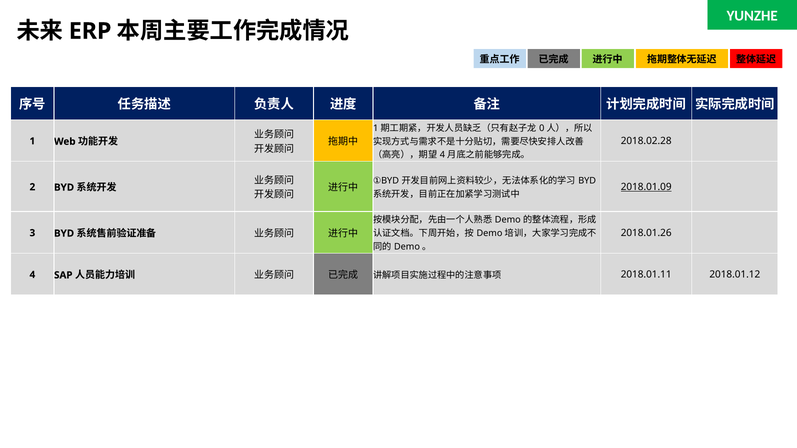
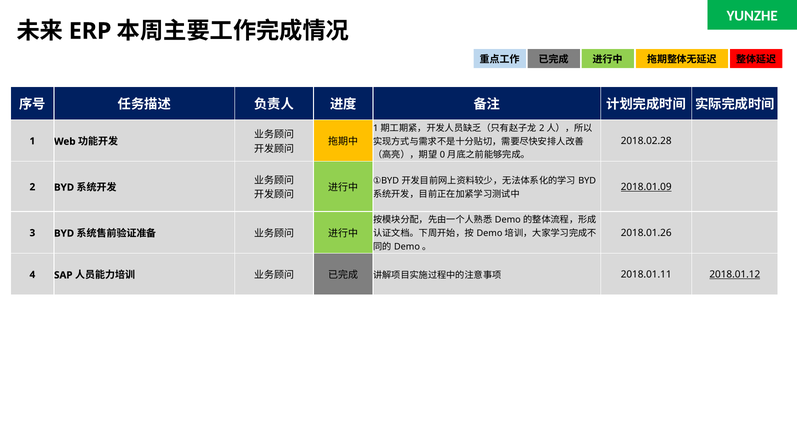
0: 0 -> 2 (542, 128)
4: 4 -> 0 (442, 155)
2018.01.12 underline: none -> present (735, 275)
